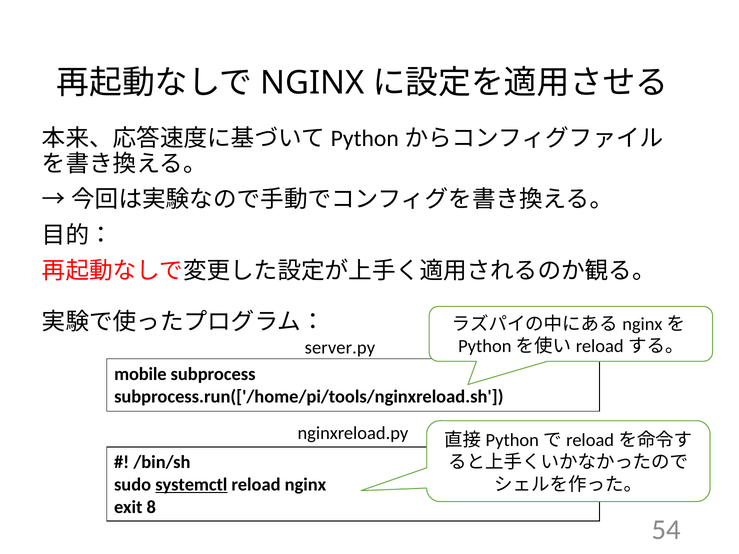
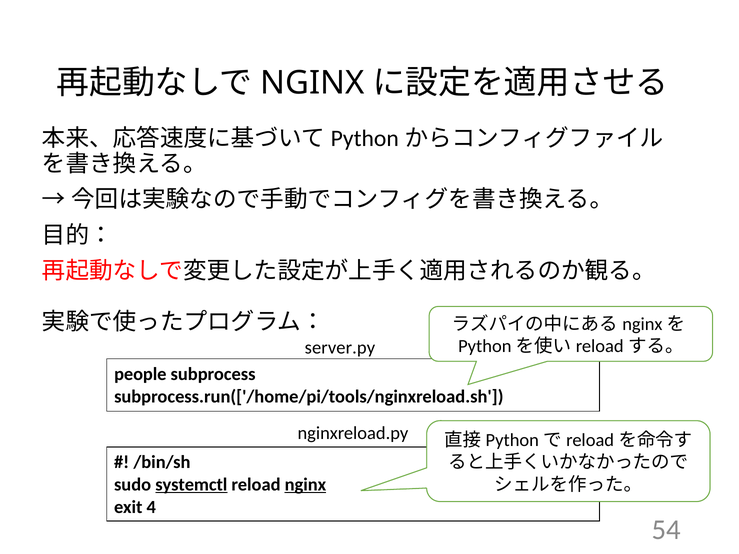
mobile: mobile -> people (140, 374)
nginx underline: none -> present (305, 485)
8: 8 -> 4 (151, 507)
